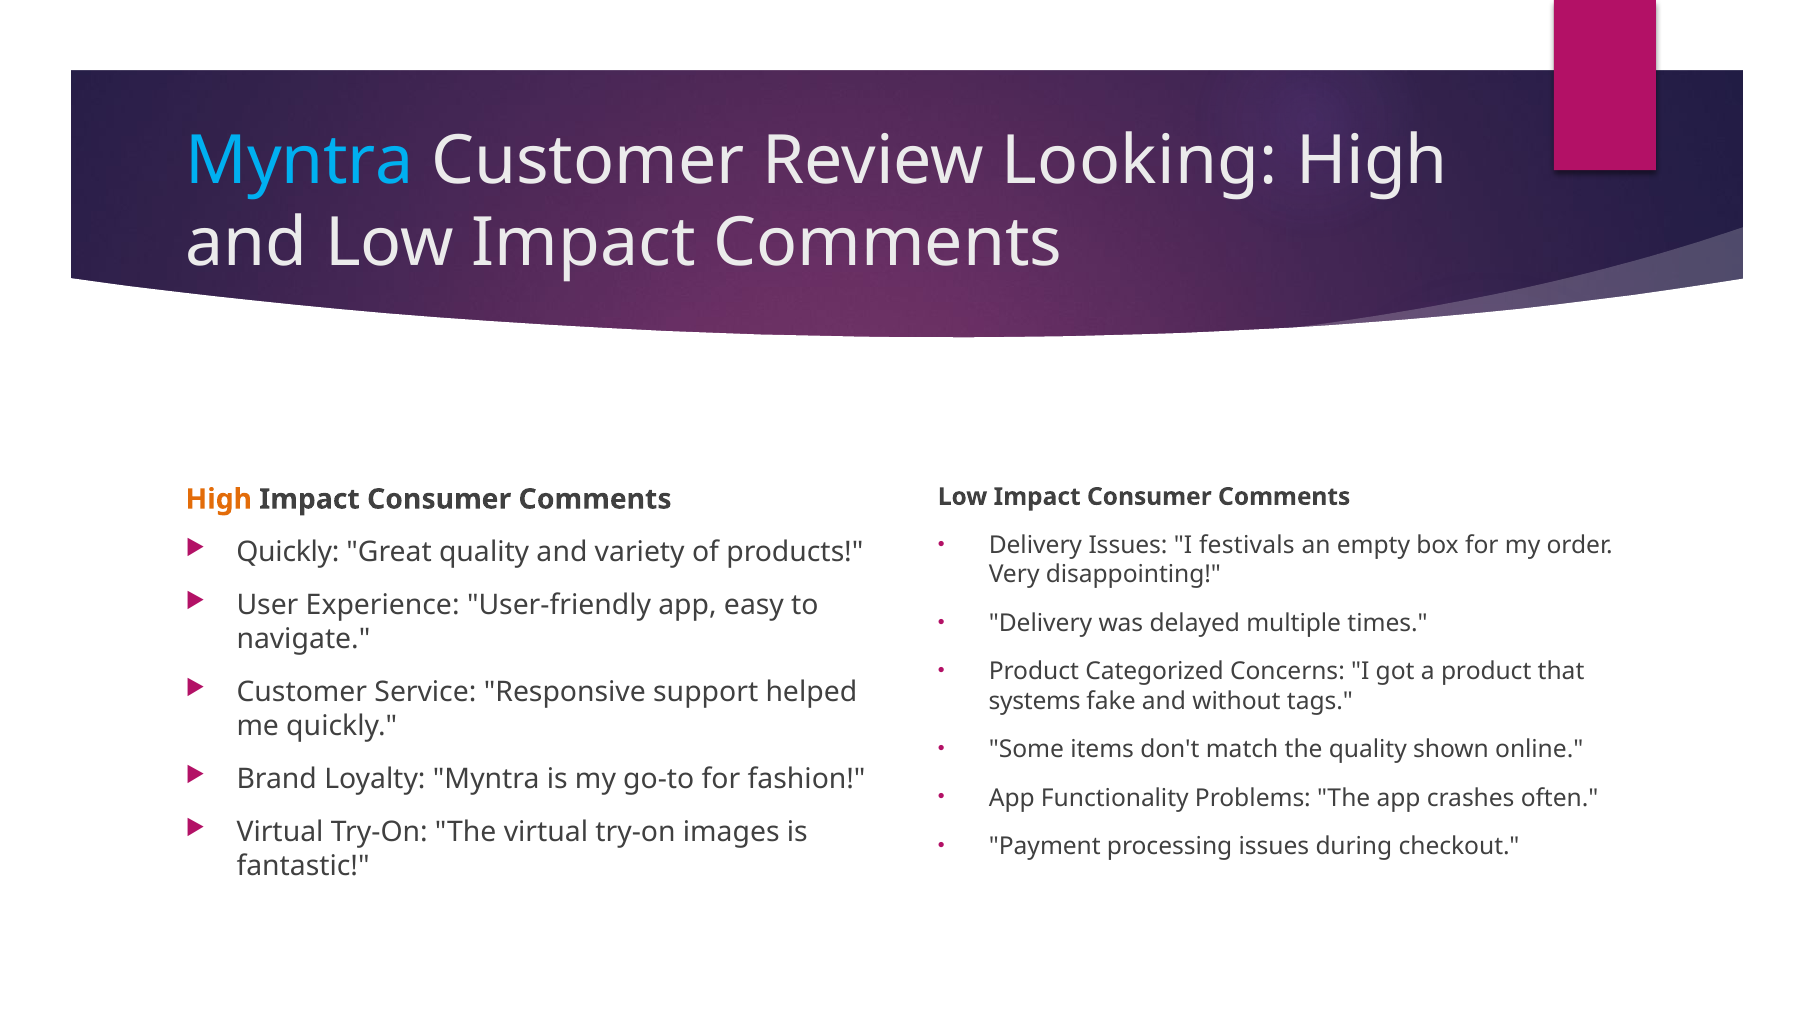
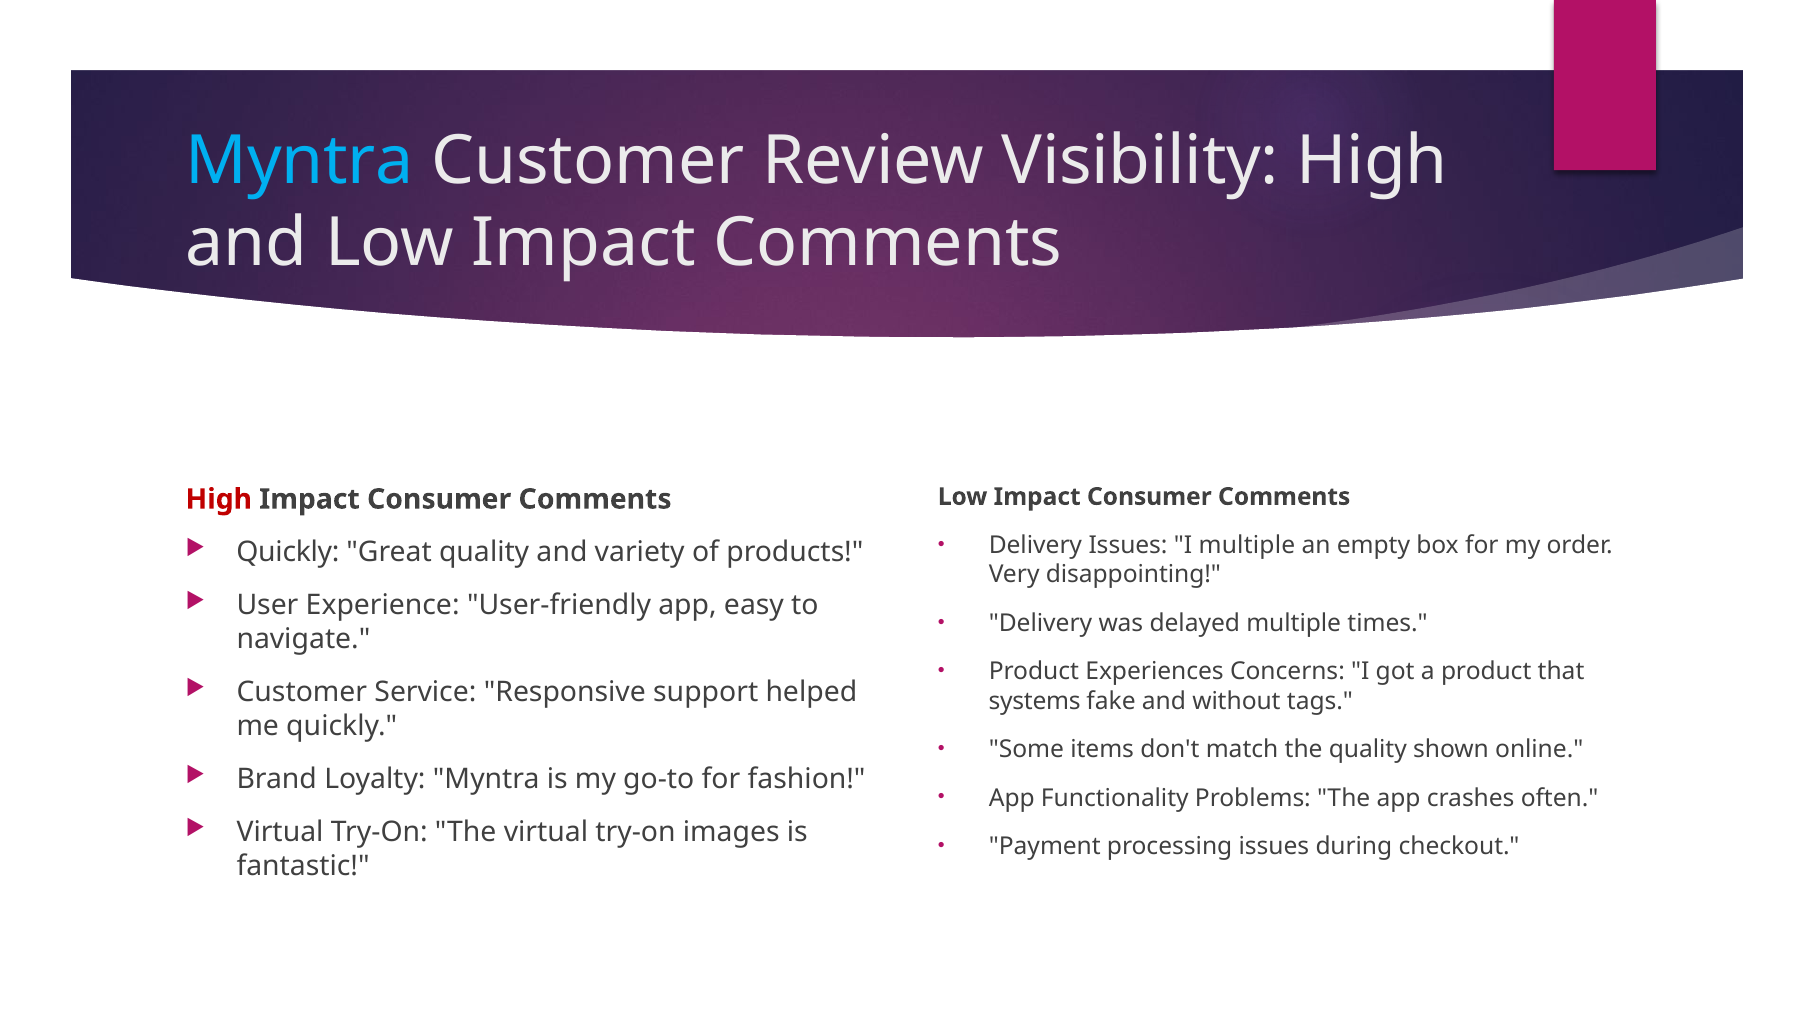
Looking: Looking -> Visibility (1140, 161)
High colour: orange -> red (219, 499)
I festivals: festivals -> multiple (1247, 545)
Categorized: Categorized -> Experiences (1155, 672)
